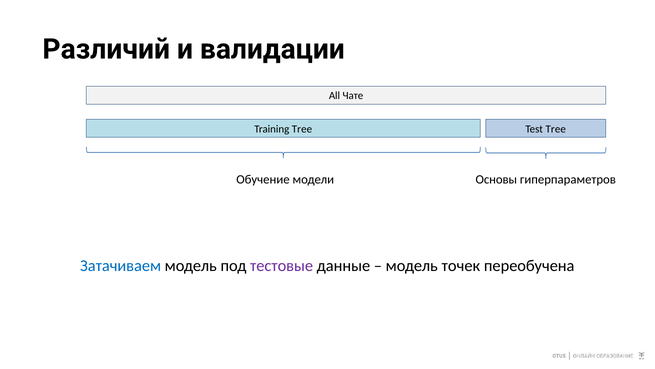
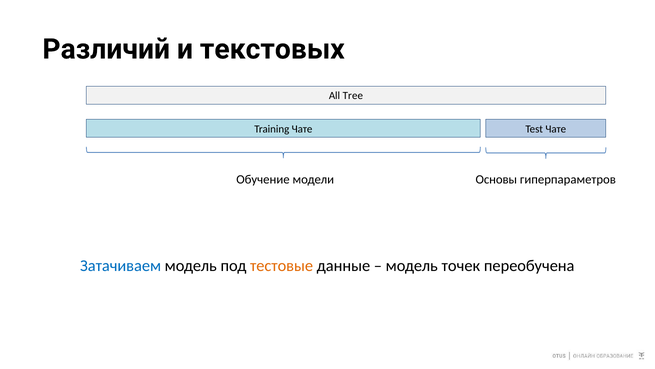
валидации: валидации -> текстовых (272, 49)
Чате: Чате -> Tree (353, 96)
Training Tree: Tree -> Чате (302, 129)
Test Tree: Tree -> Чате (556, 129)
тестовые colour: purple -> orange (282, 265)
